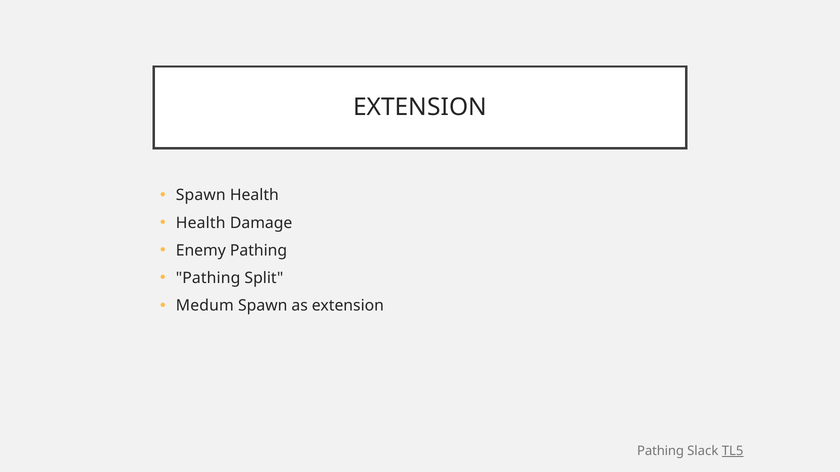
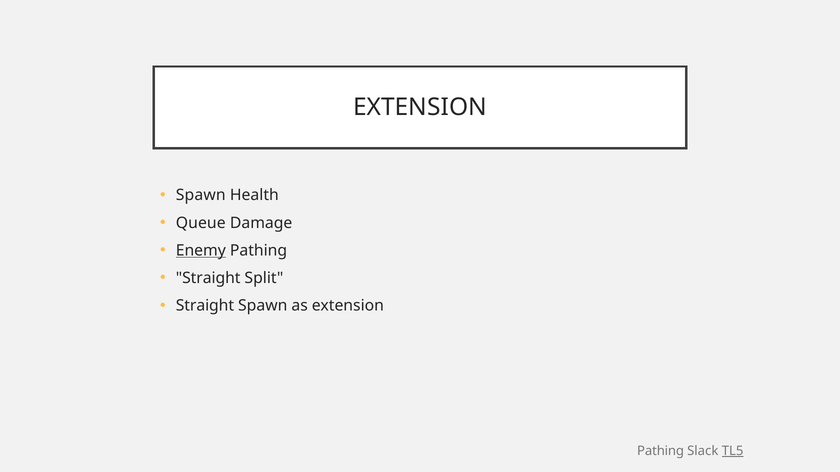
Health: Health -> Queue (201, 223)
Enemy underline: none -> present (201, 251)
Pathing: Pathing -> Straight (208, 278)
Medum: Medum -> Straight (205, 306)
